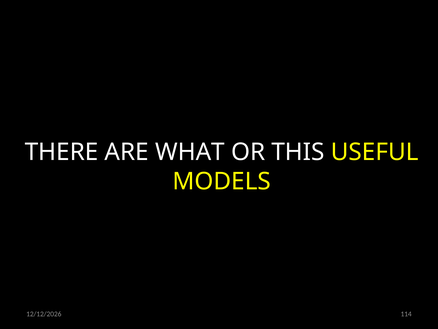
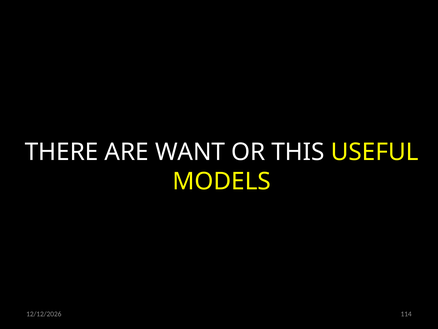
WHAT: WHAT -> WANT (190, 152)
